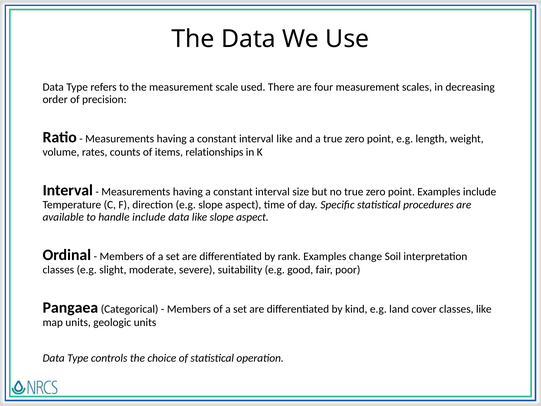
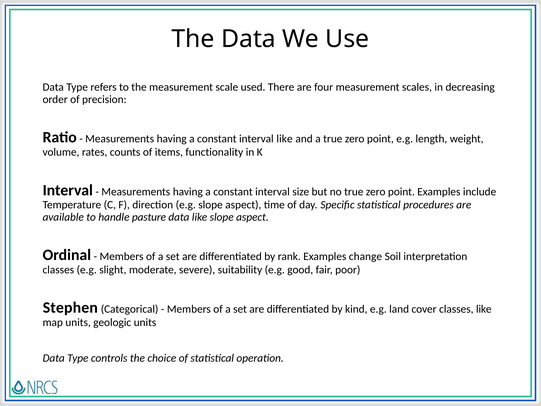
relationships: relationships -> functionality (214, 152)
handle include: include -> pasture (149, 217)
Pangaea: Pangaea -> Stephen (70, 308)
